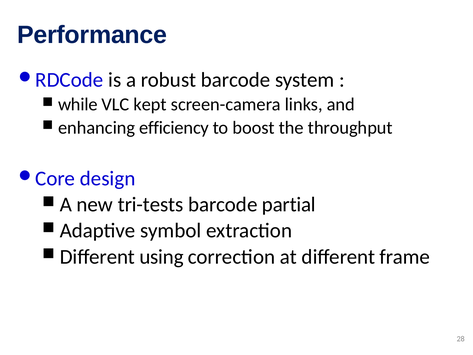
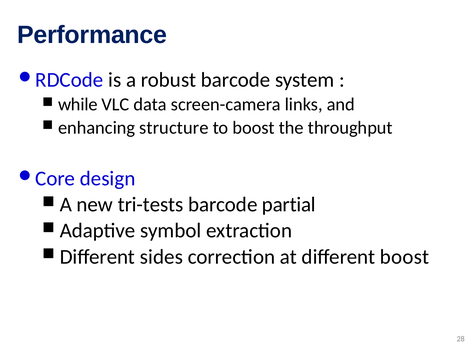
kept: kept -> data (150, 104)
efficiency: efficiency -> structure (174, 128)
using: using -> sides (161, 257)
different frame: frame -> boost (405, 257)
